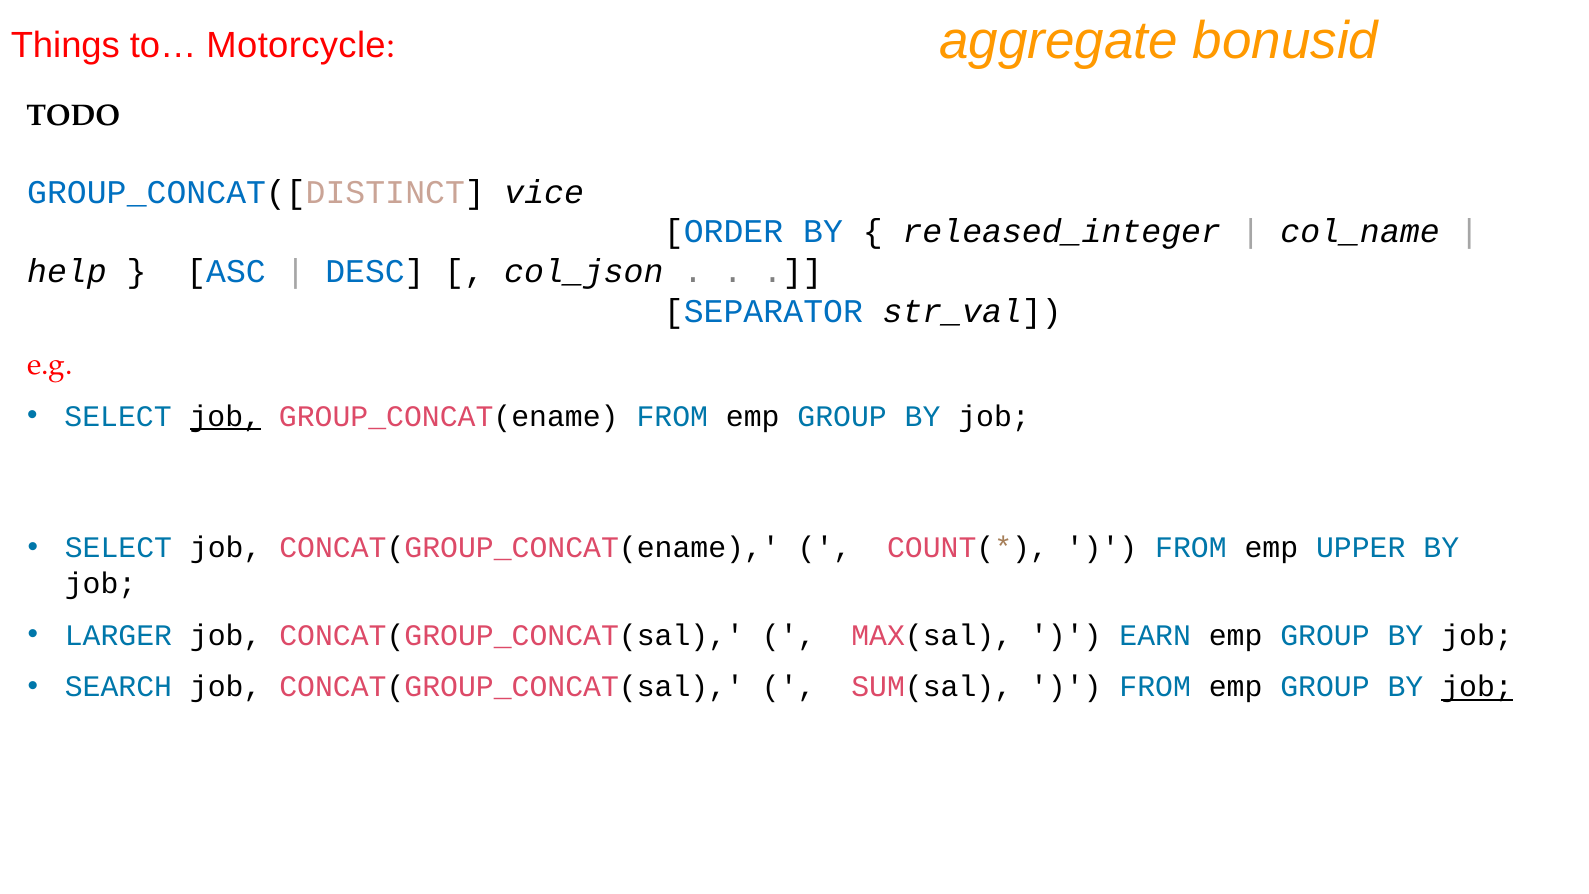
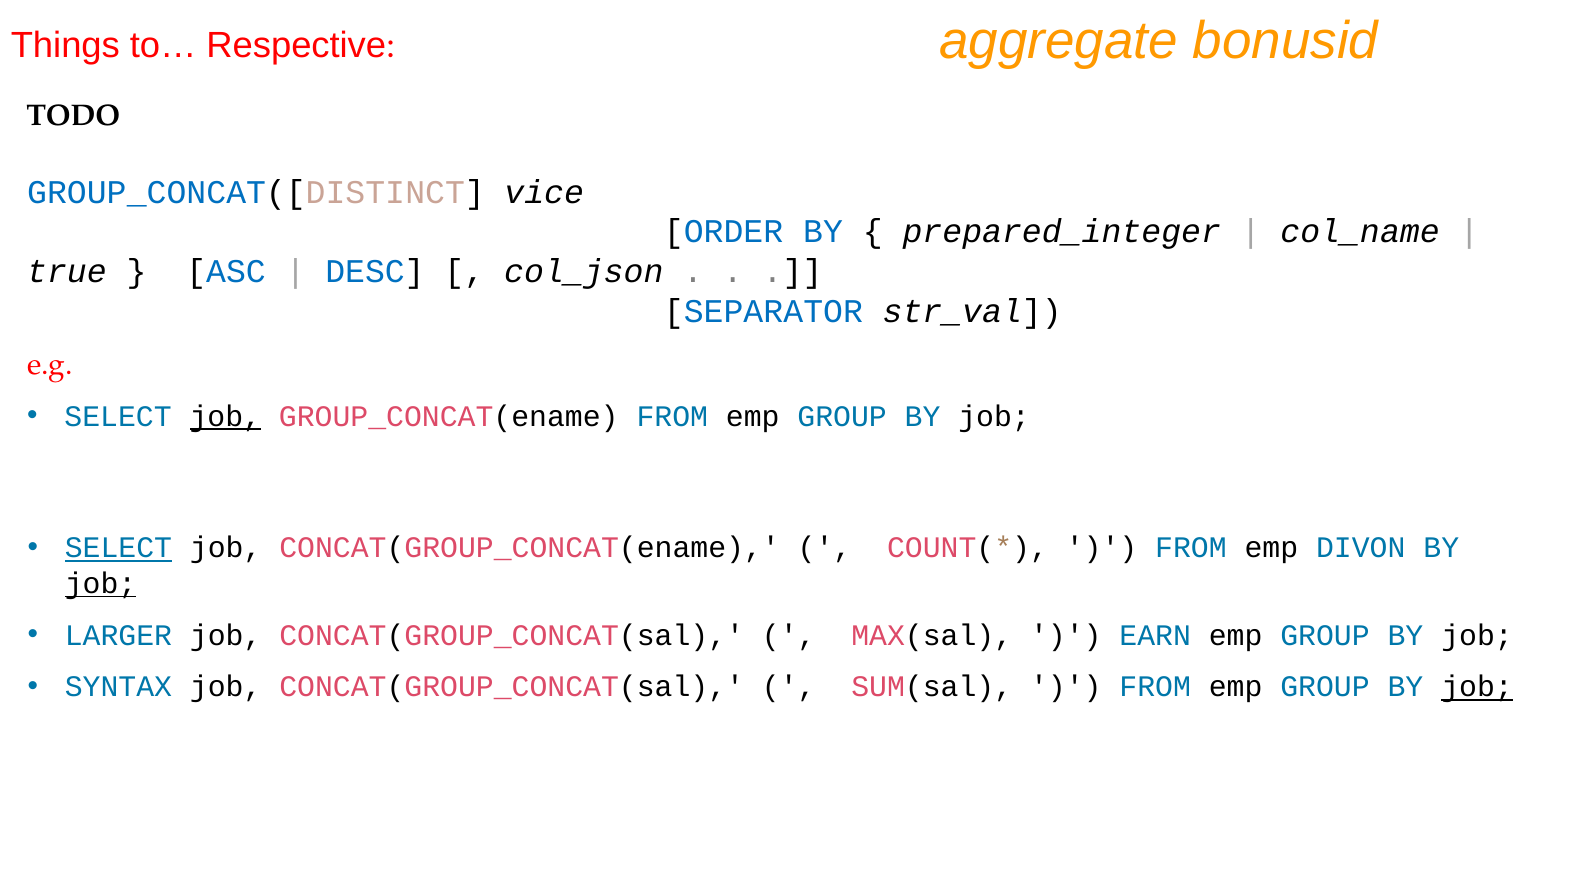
Motorcycle: Motorcycle -> Respective (296, 45)
released_integer: released_integer -> prepared_integer (1062, 232)
help: help -> true (67, 272)
SELECT underline: none -> present (118, 548)
UPPER: UPPER -> DIVON (1361, 548)
job underline: none -> present (101, 584)
SEARCH: SEARCH -> SYNTAX (118, 687)
